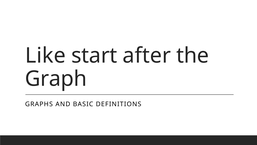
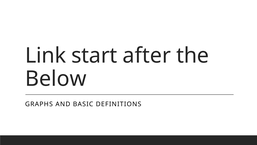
Like: Like -> Link (46, 55)
Graph: Graph -> Below (56, 79)
